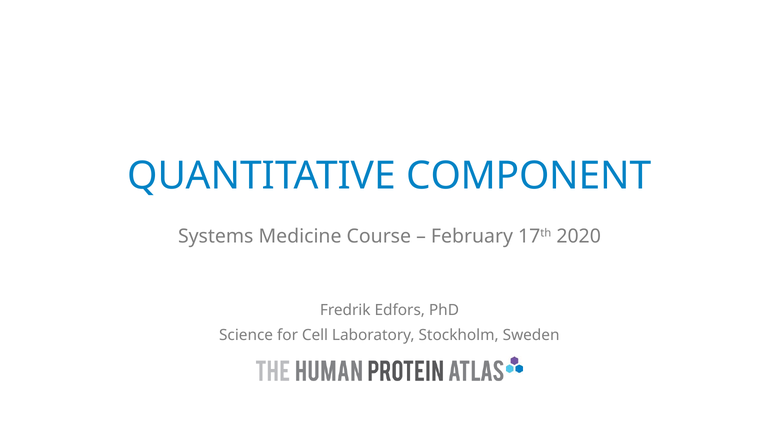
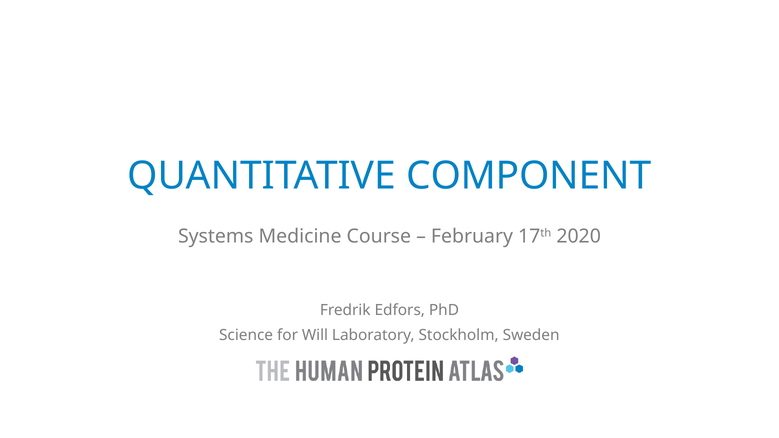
Cell: Cell -> Will (315, 335)
